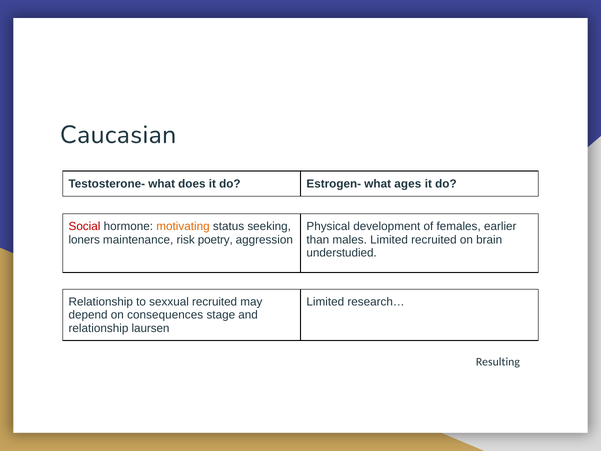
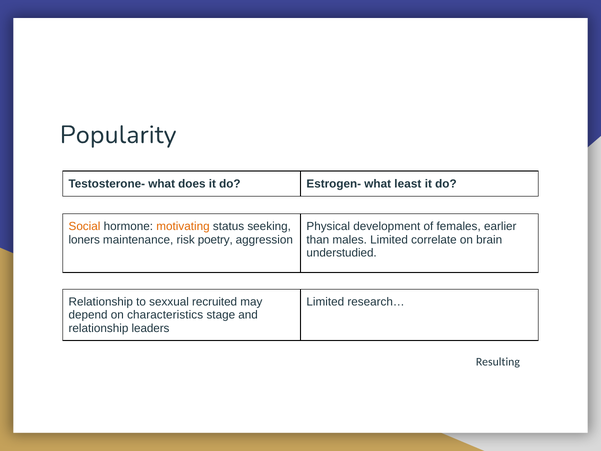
Caucasian: Caucasian -> Popularity (118, 135)
ages: ages -> least (408, 184)
Social colour: red -> orange (84, 226)
Limited recruited: recruited -> correlate (434, 240)
consequences: consequences -> characteristics (165, 315)
laursen: laursen -> leaders (151, 328)
